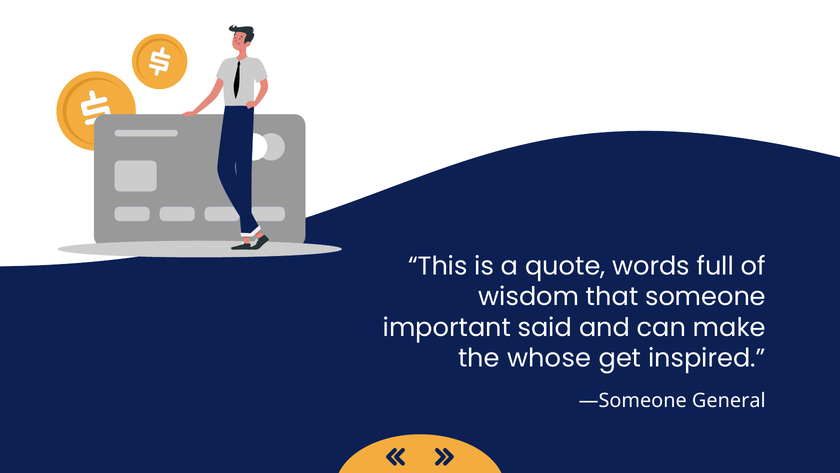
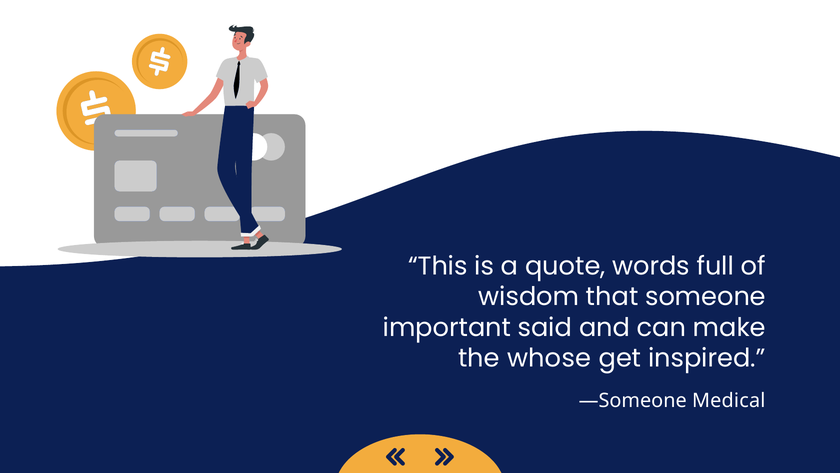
General: General -> Medical (729, 400)
